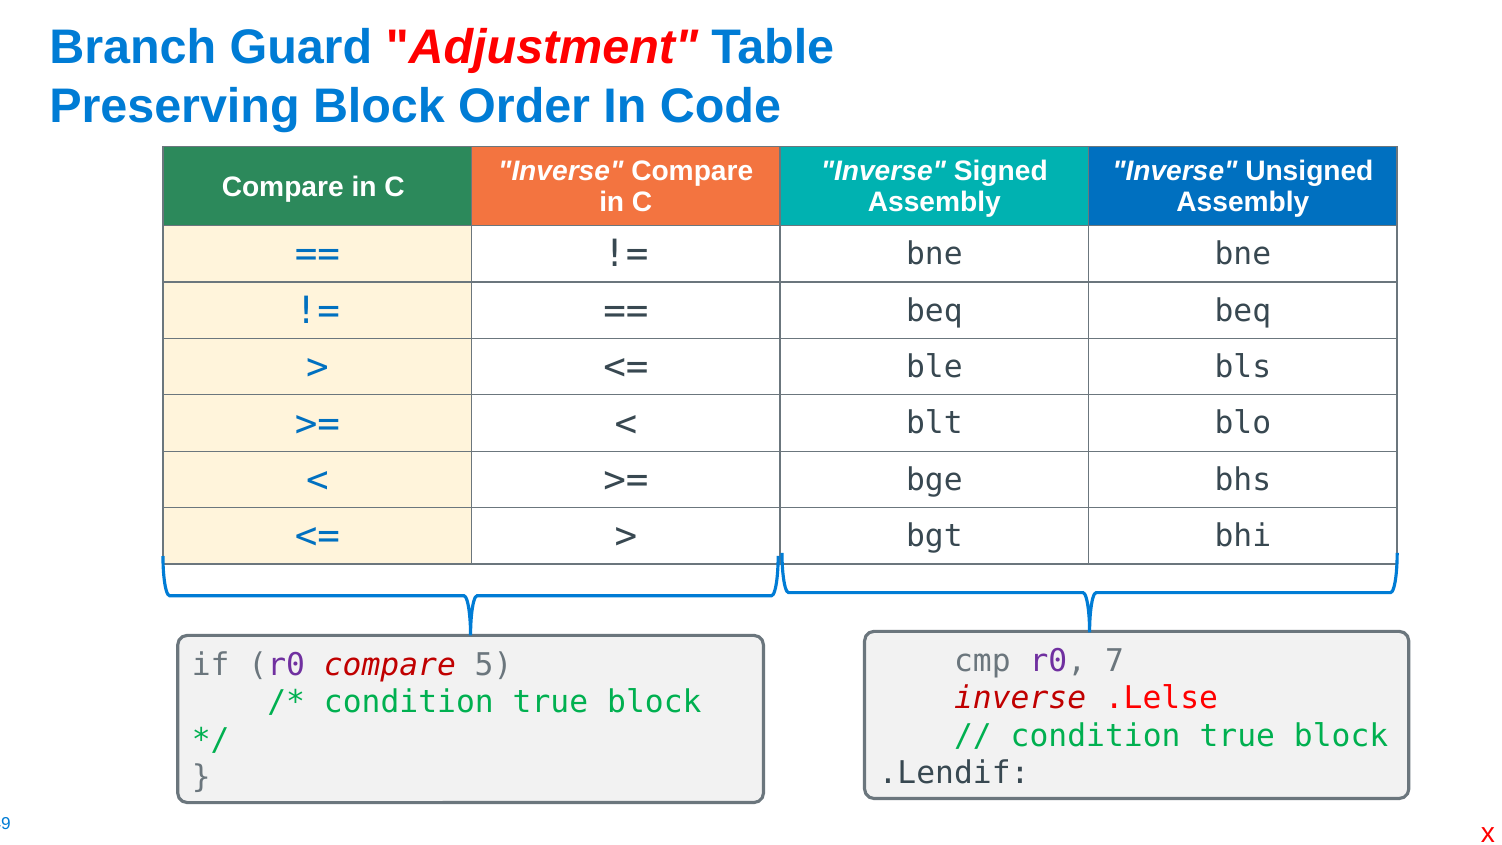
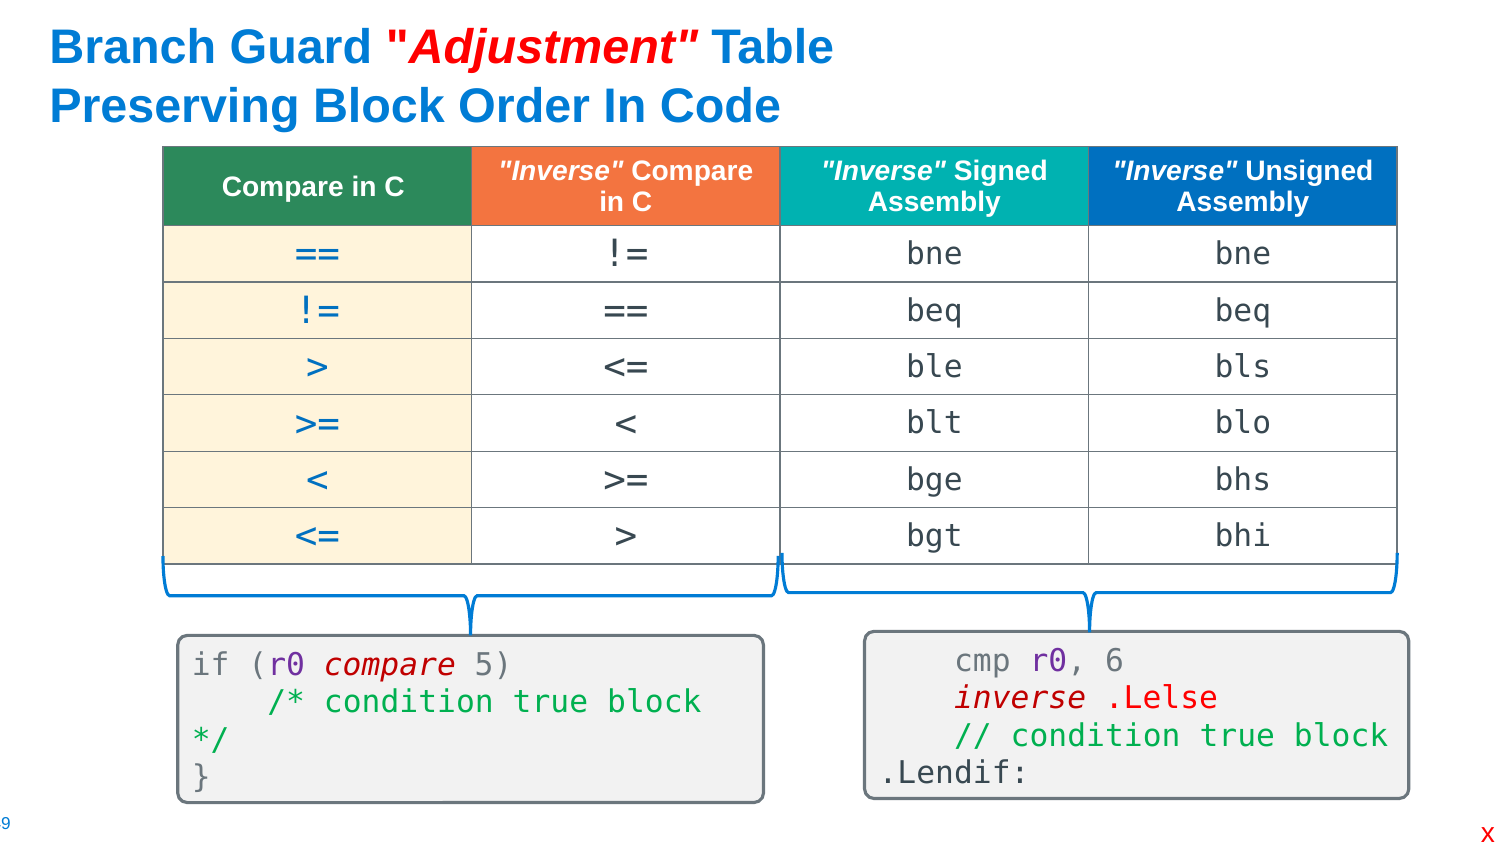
7: 7 -> 6 (1115, 661)
